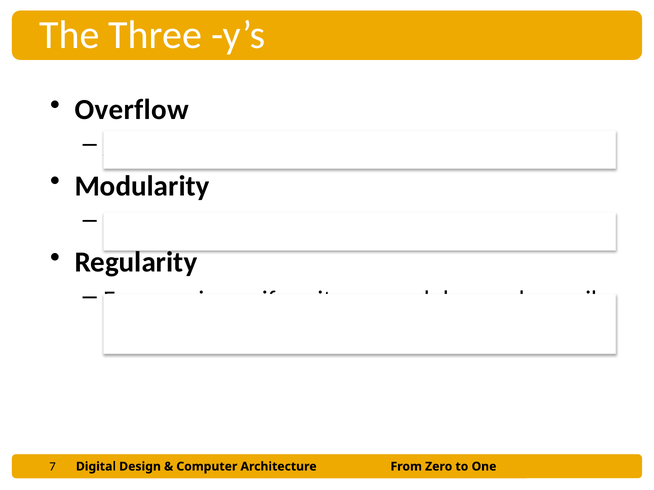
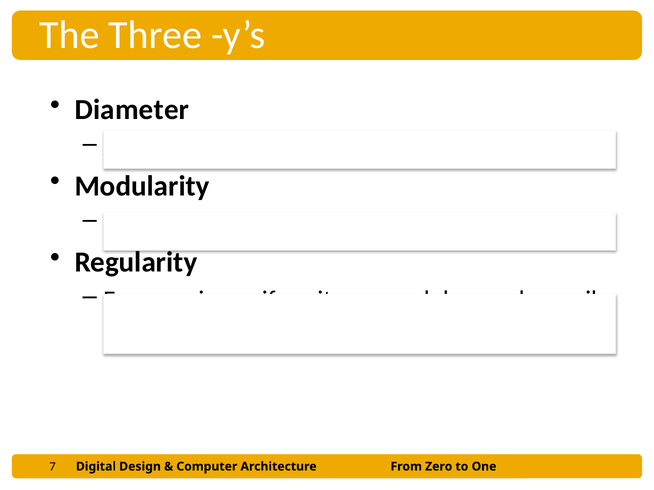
Overflow: Overflow -> Diameter (132, 110)
